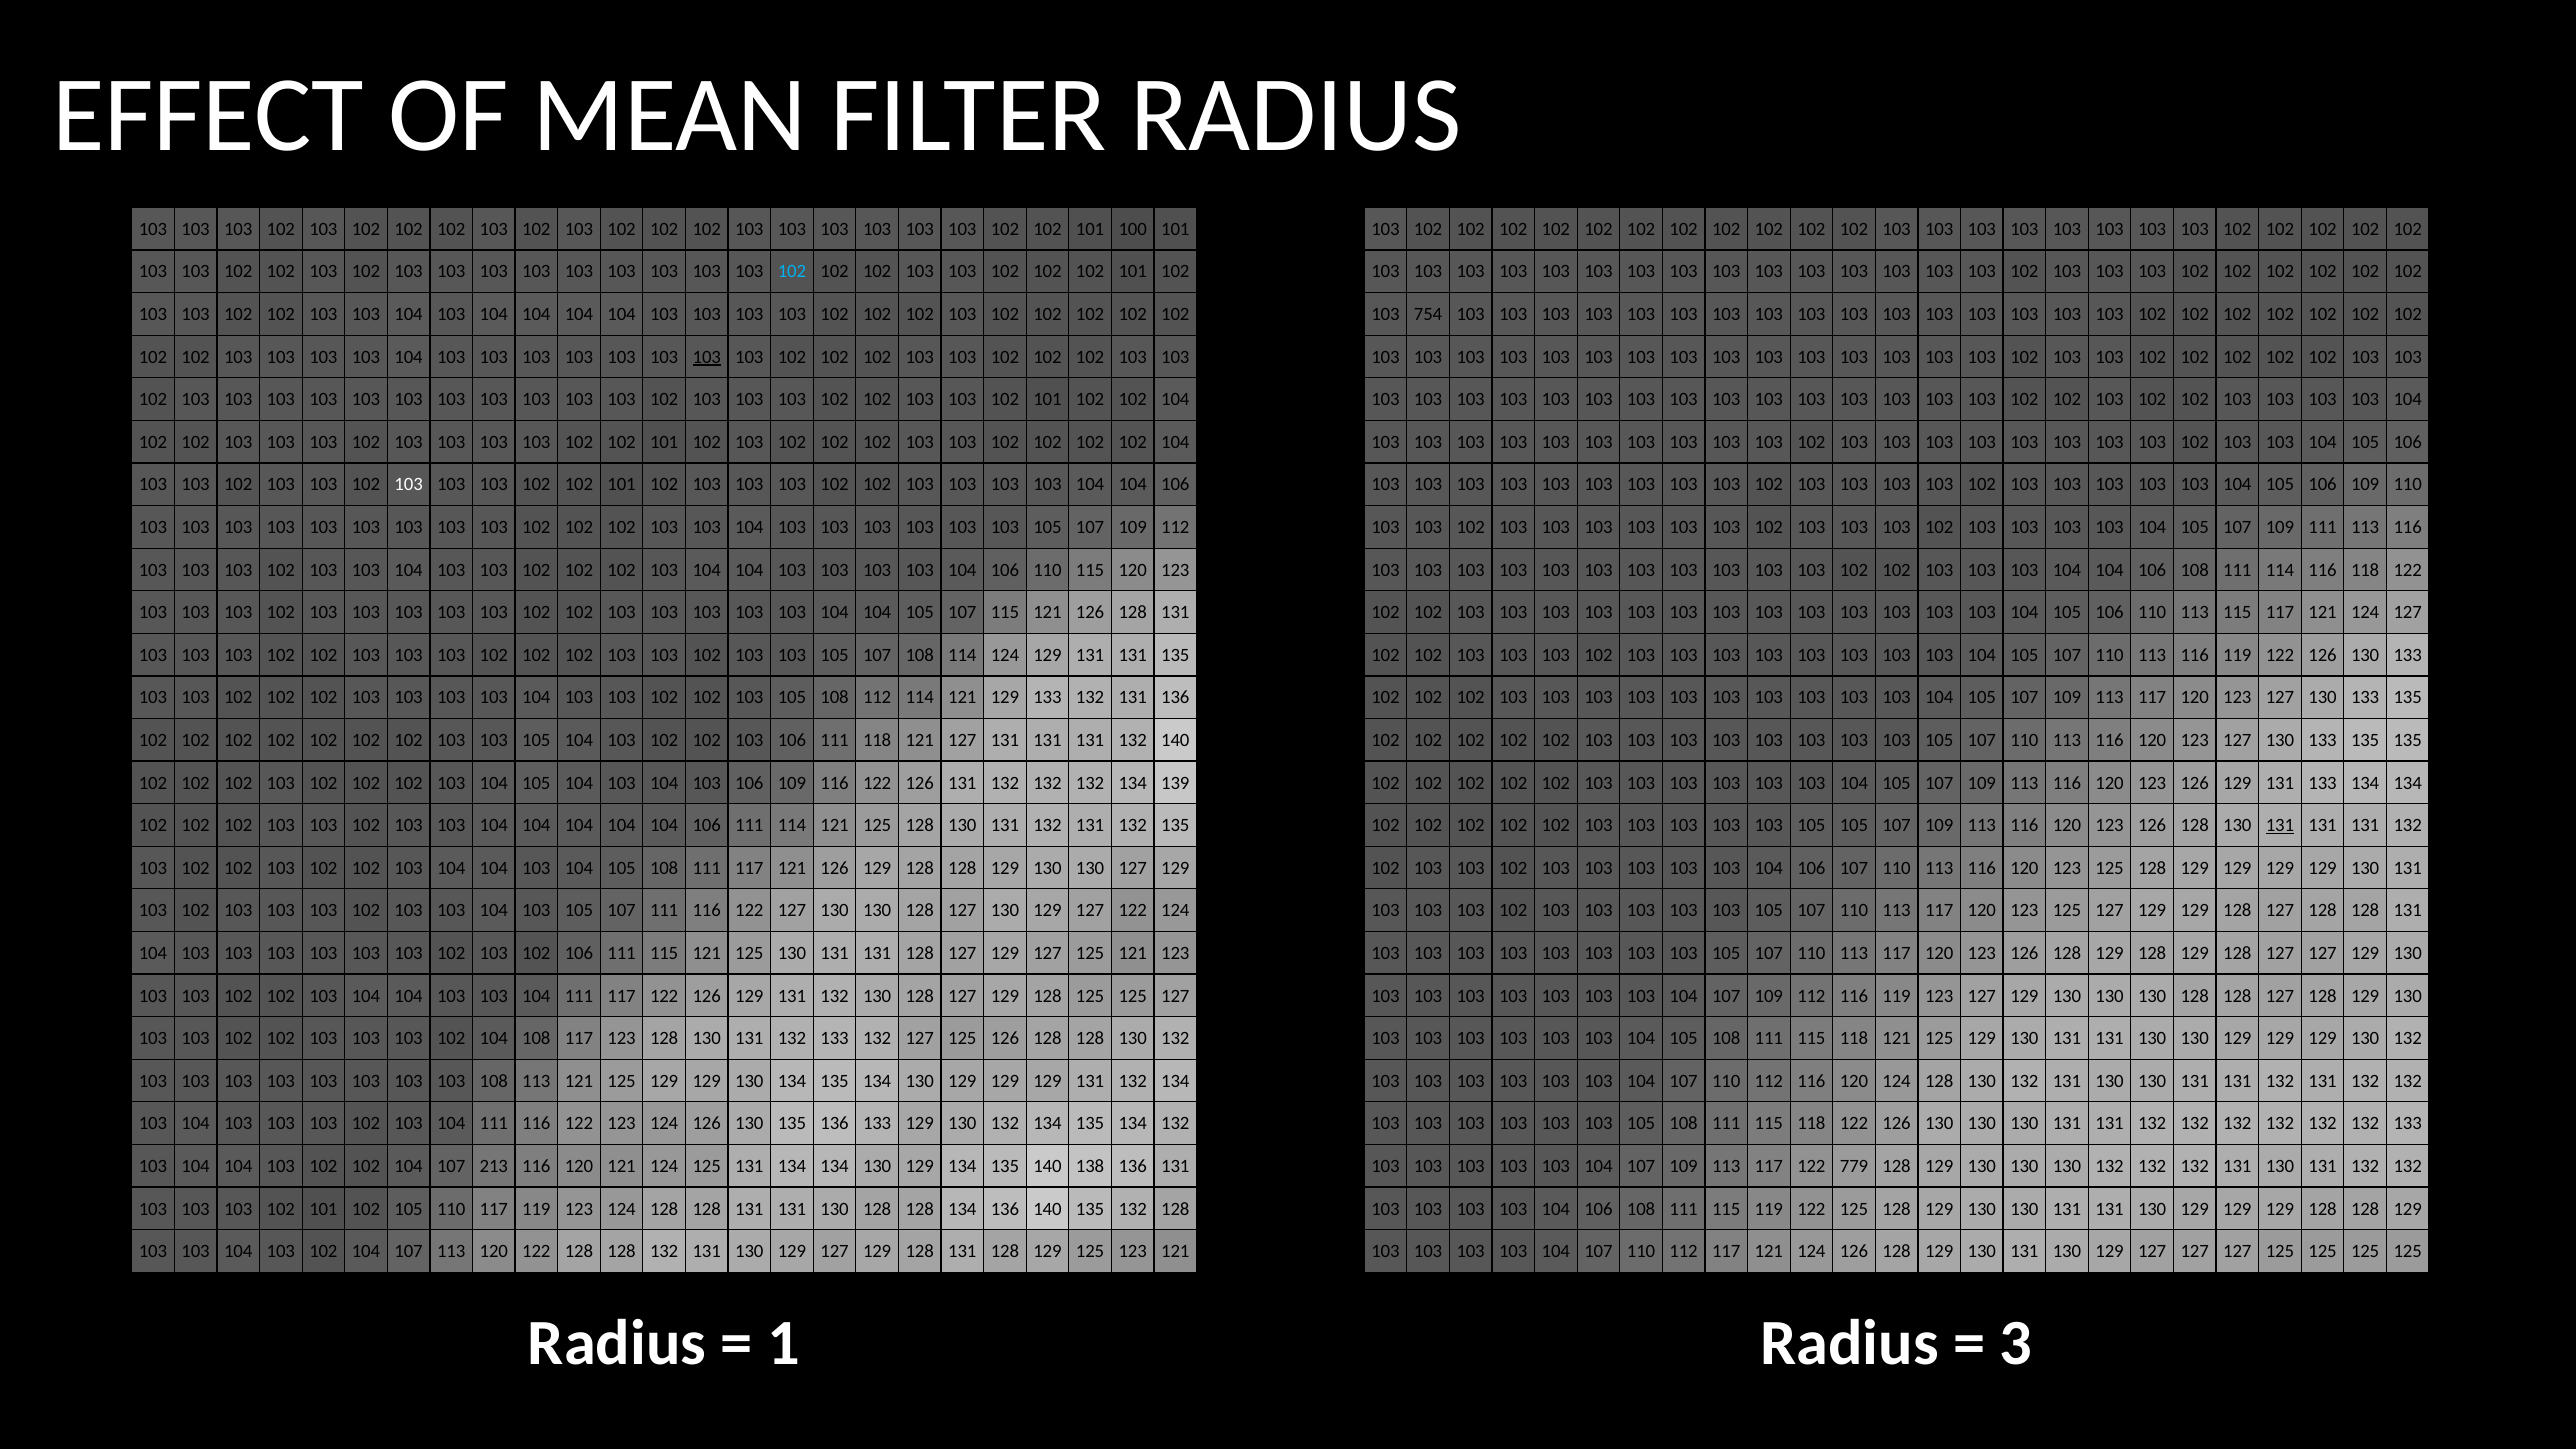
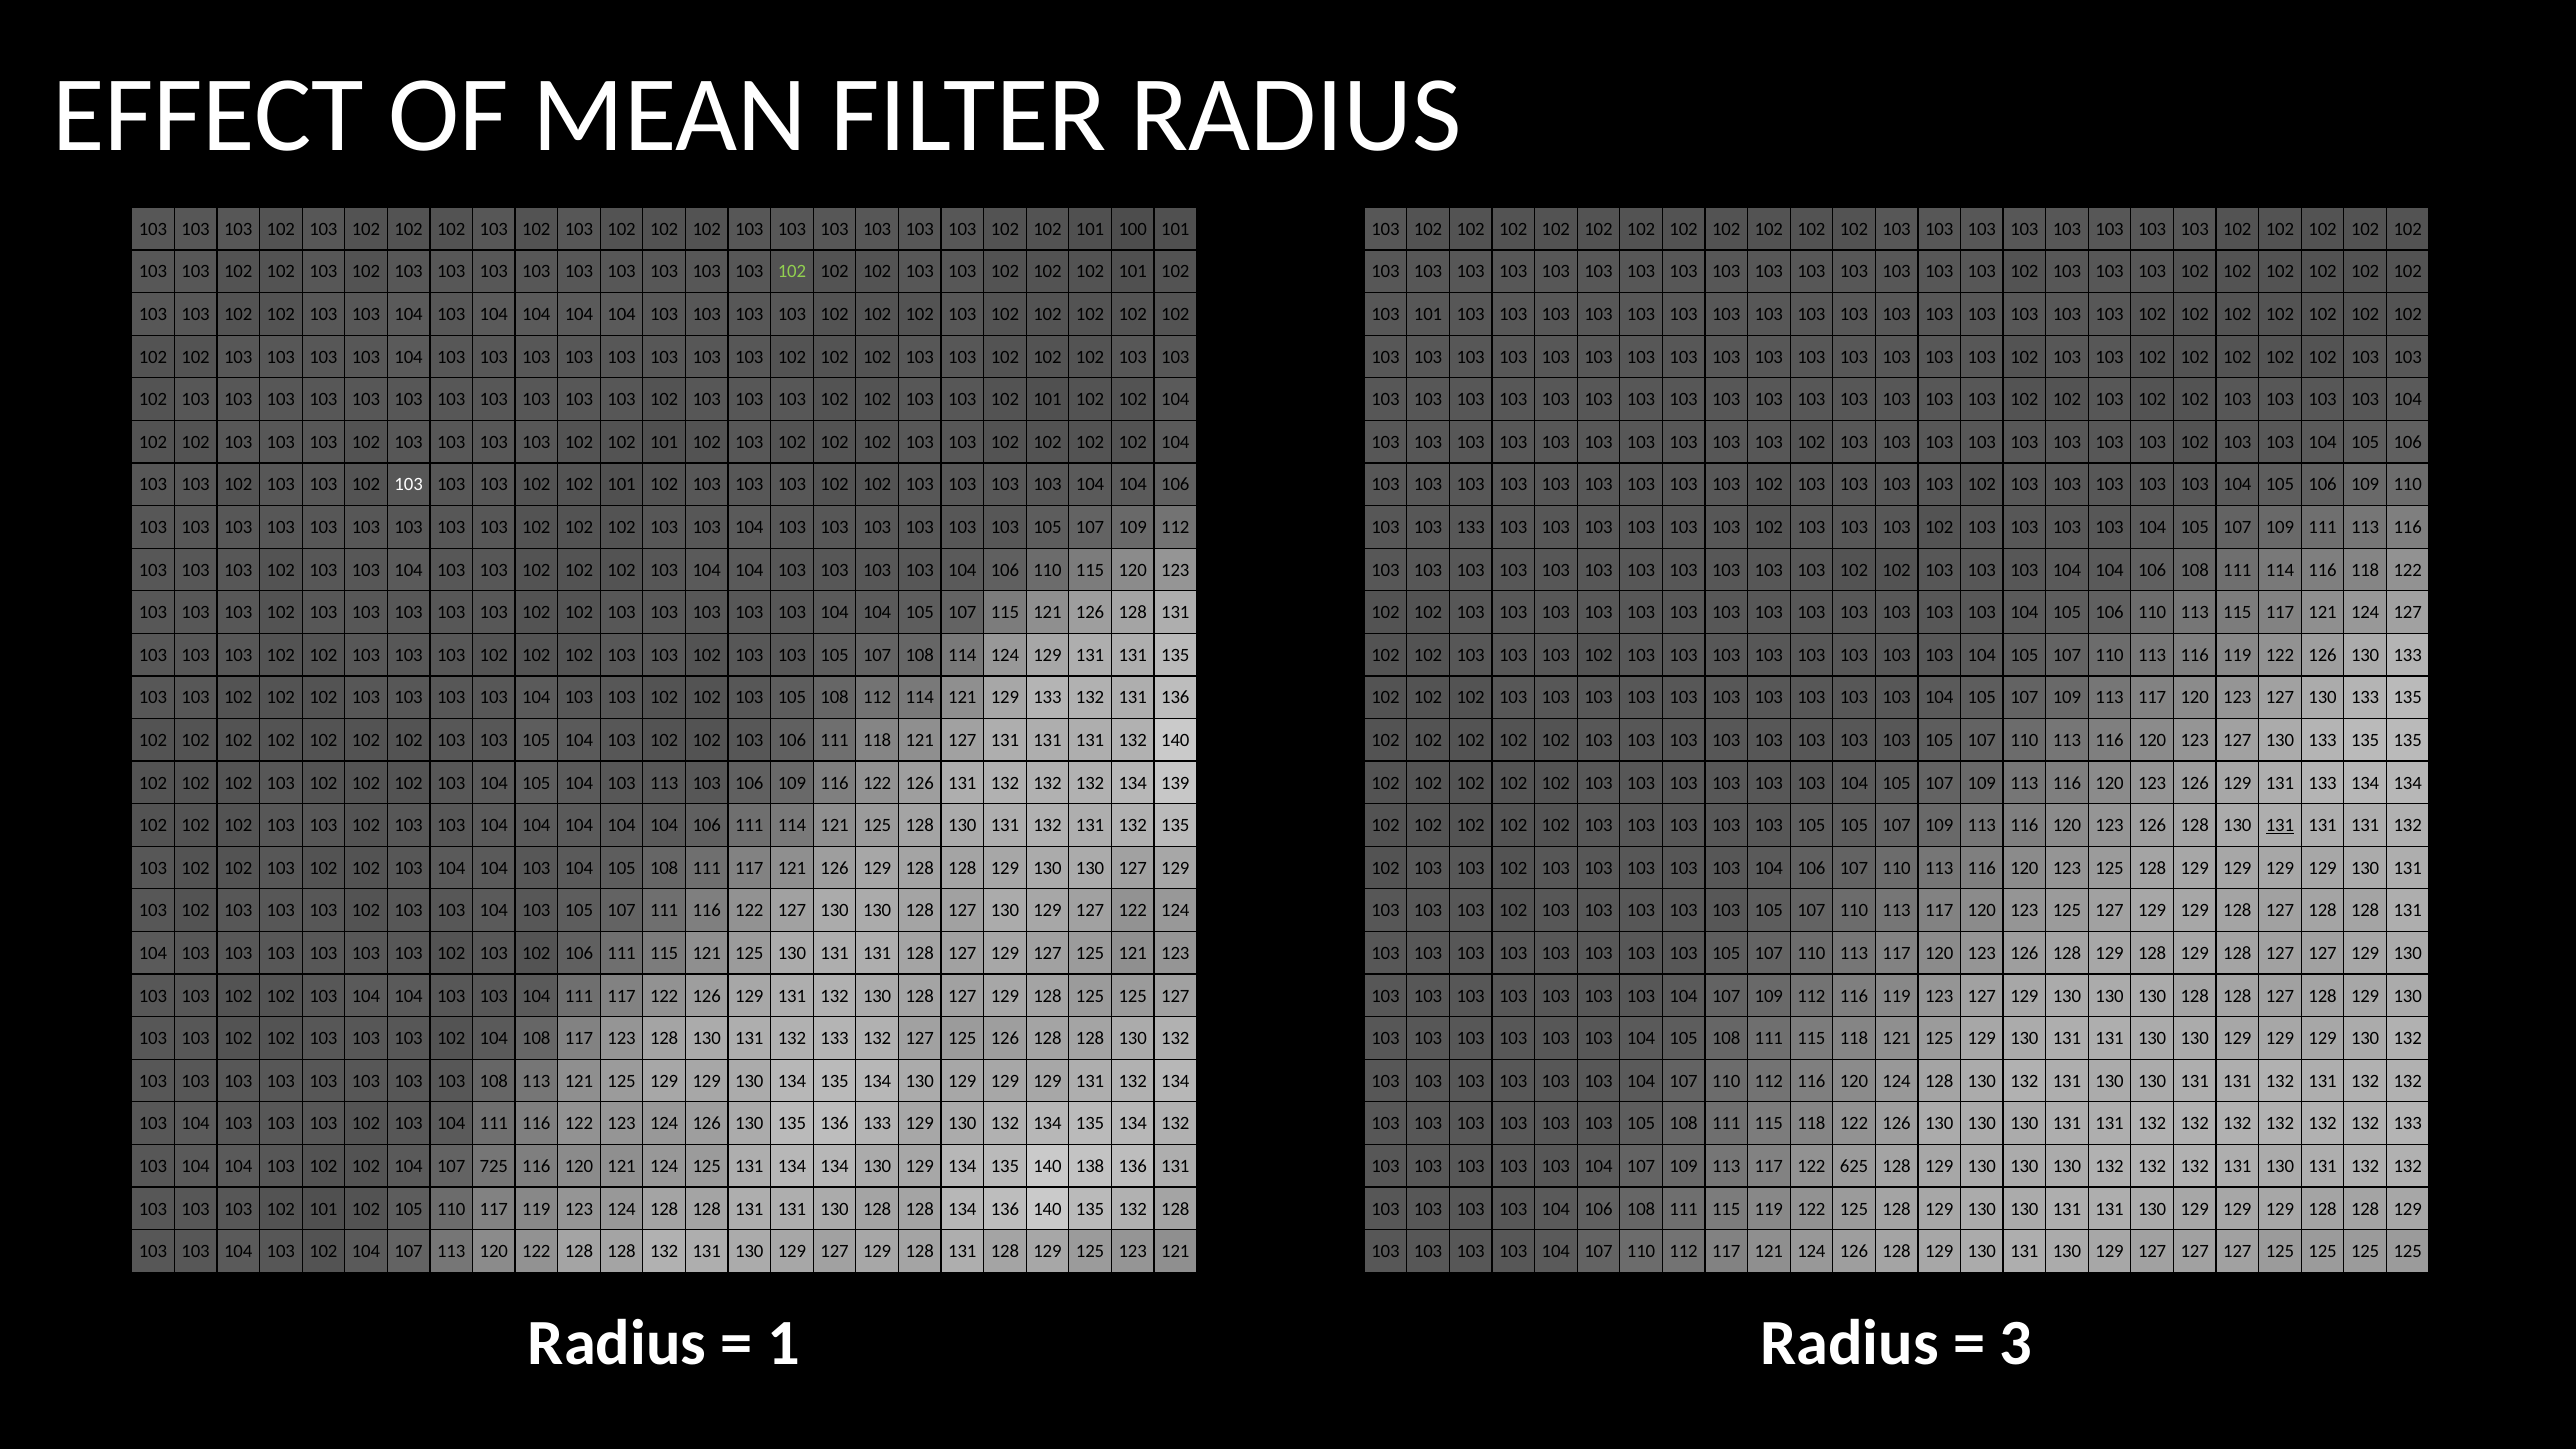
102 colour: light blue -> light green (792, 272)
103 754: 754 -> 101 (1428, 314)
103 underline: present -> none (707, 357)
102: 102 -> 133 (1471, 527)
105 104 103 104: 104 -> 113 (664, 783)
213: 213 -> 725 (494, 1166)
779: 779 -> 625 (1854, 1166)
